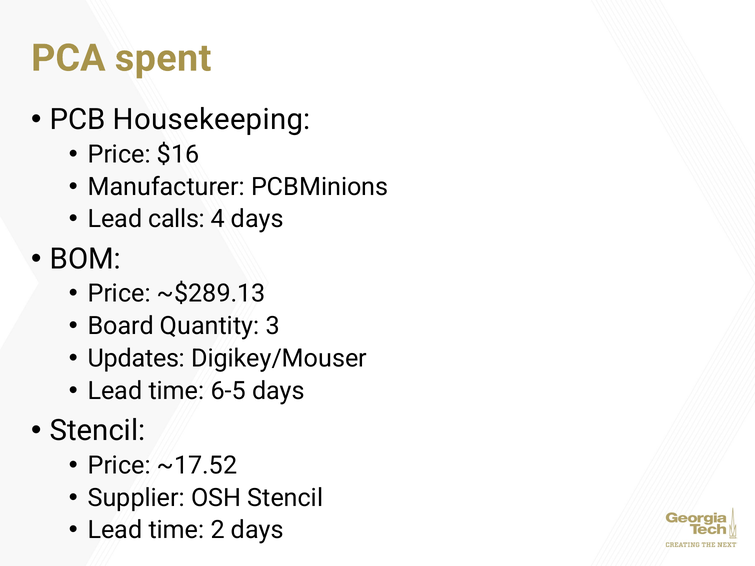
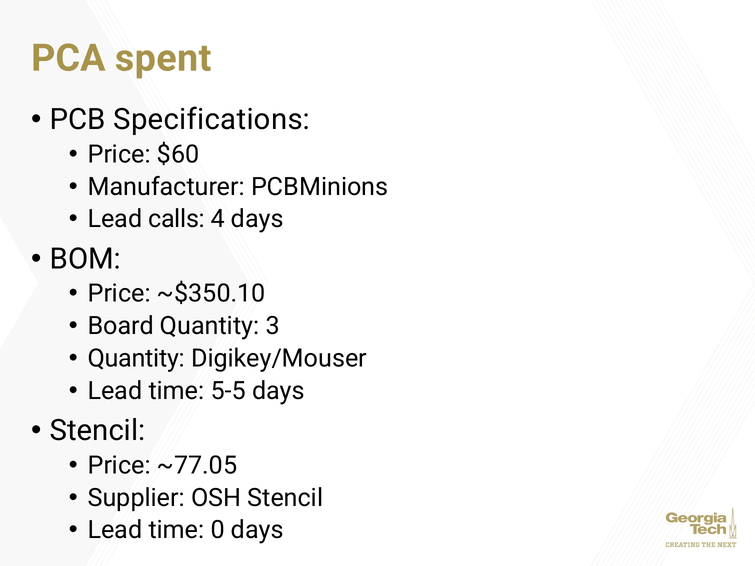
Housekeeping: Housekeeping -> Specifications (212, 120)
$16: $16 -> $60 (178, 154)
~$289.13: ~$289.13 -> ~$350.10 (211, 294)
Updates: Updates -> Quantity (136, 359)
6-5: 6-5 -> 5-5 (228, 391)
~17.52: ~17.52 -> ~77.05 (197, 466)
2: 2 -> 0 (218, 530)
